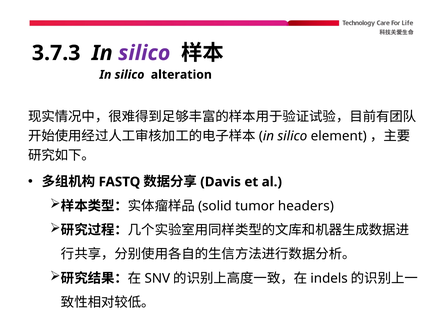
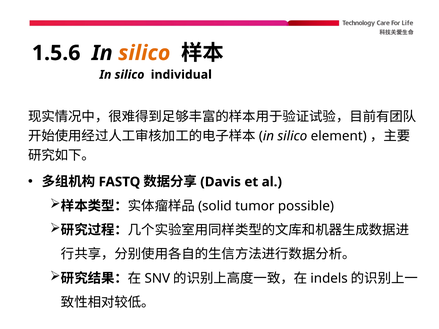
3.7.3: 3.7.3 -> 1.5.6 (56, 53)
silico colour: purple -> orange (144, 53)
alteration: alteration -> individual (181, 75)
headers: headers -> possible (306, 206)
